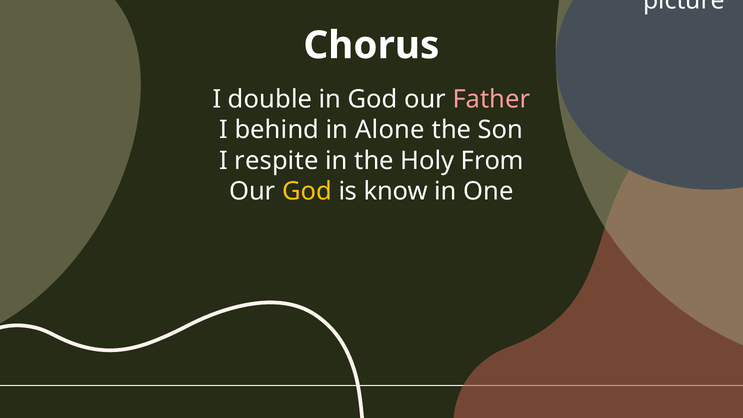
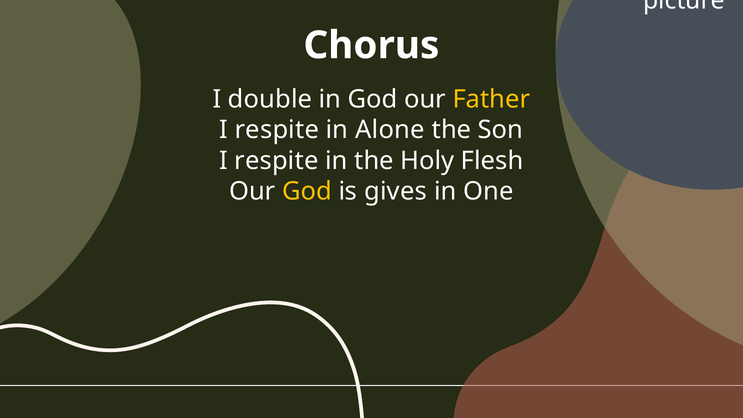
Father colour: pink -> yellow (491, 99)
behind: behind -> respite (277, 130)
From: From -> Flesh (492, 161)
know: know -> gives (396, 191)
